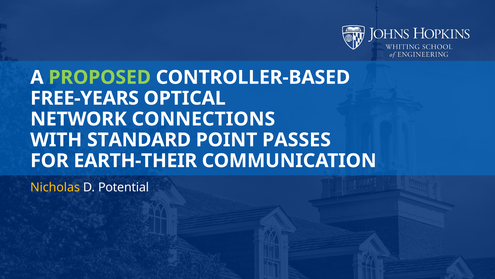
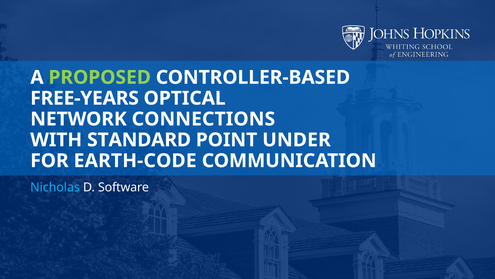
PASSES: PASSES -> UNDER (297, 140)
EARTH-THEIR: EARTH-THEIR -> EARTH-CODE (135, 160)
Nicholas colour: yellow -> light blue (55, 187)
Potential: Potential -> Software (124, 187)
